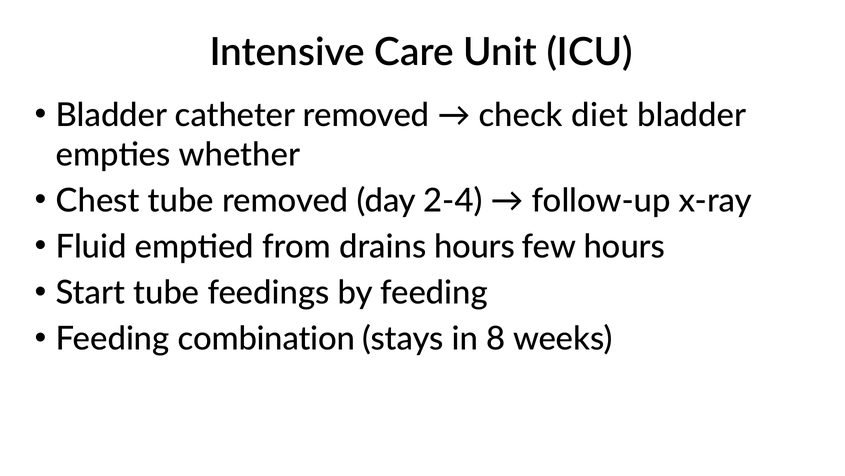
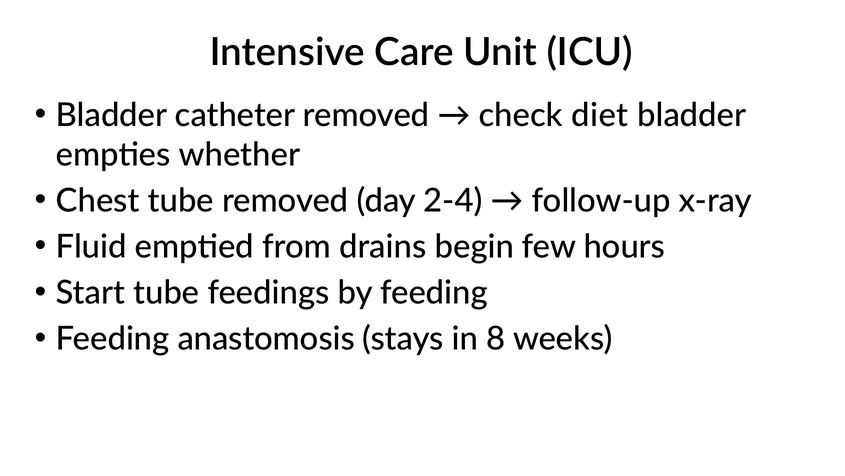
drains hours: hours -> begin (474, 247)
combination: combination -> anastomosis (266, 339)
